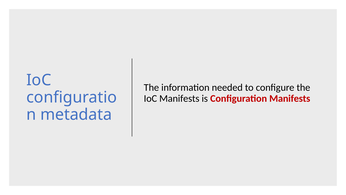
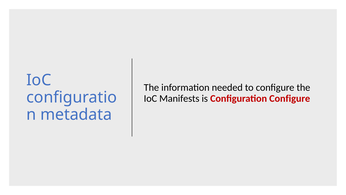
Configuration Manifests: Manifests -> Configure (290, 98)
